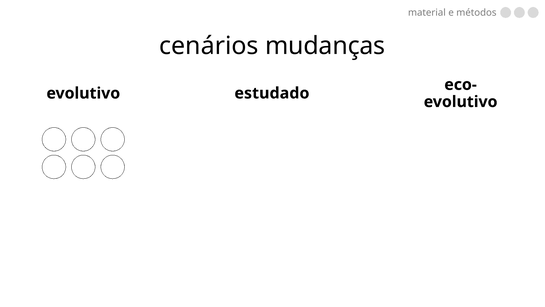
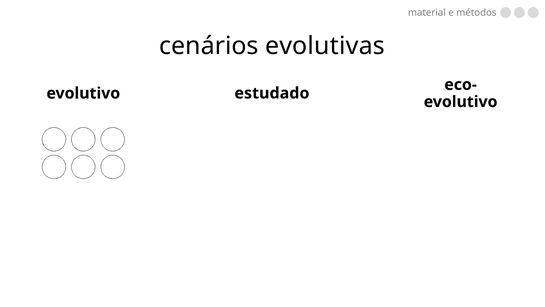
mudanças: mudanças -> evolutivas (325, 46)
